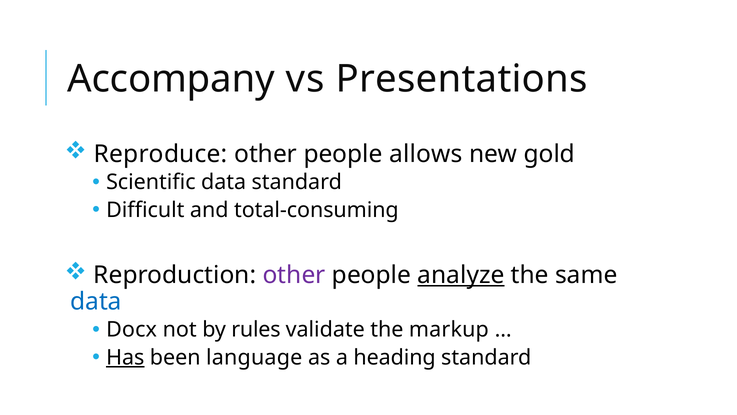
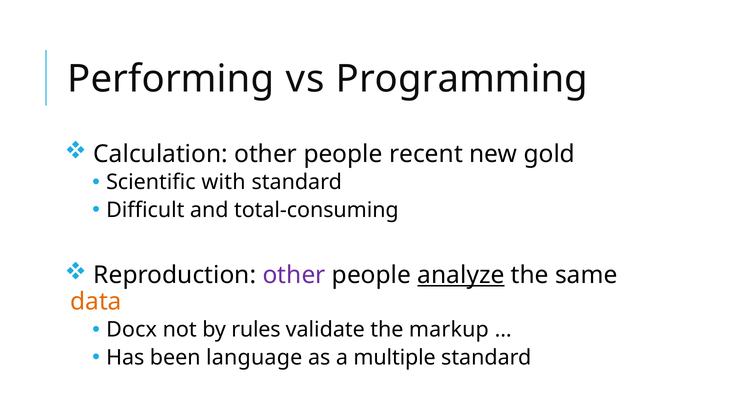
Accompany: Accompany -> Performing (171, 79)
Presentations: Presentations -> Programming (462, 79)
Reproduce: Reproduce -> Calculation (161, 154)
allows: allows -> recent (426, 154)
Scientific data: data -> with (223, 182)
data colour: blue -> orange (96, 301)
Has underline: present -> none (125, 357)
heading: heading -> multiple (395, 357)
